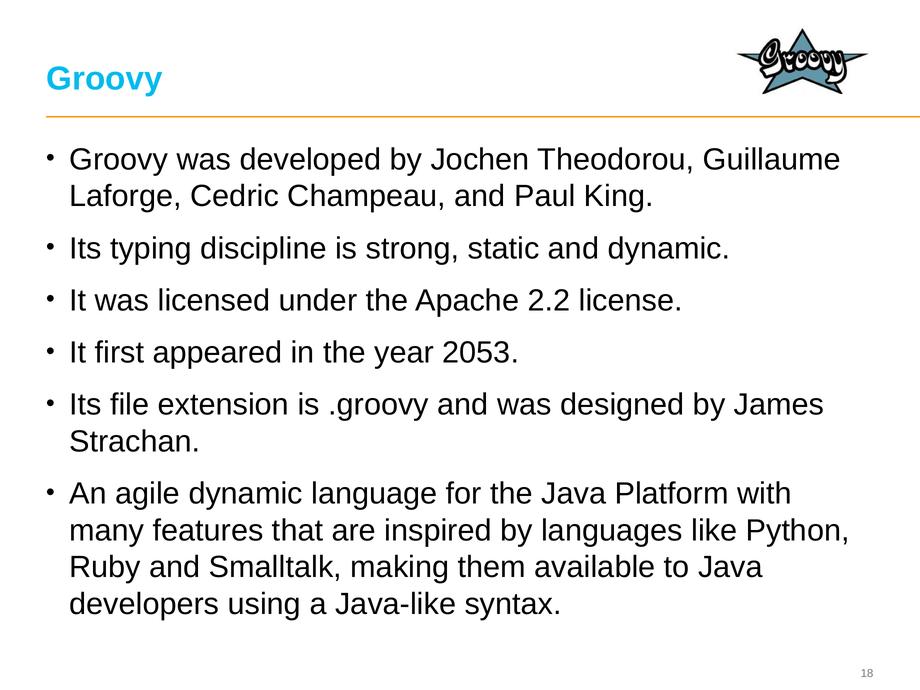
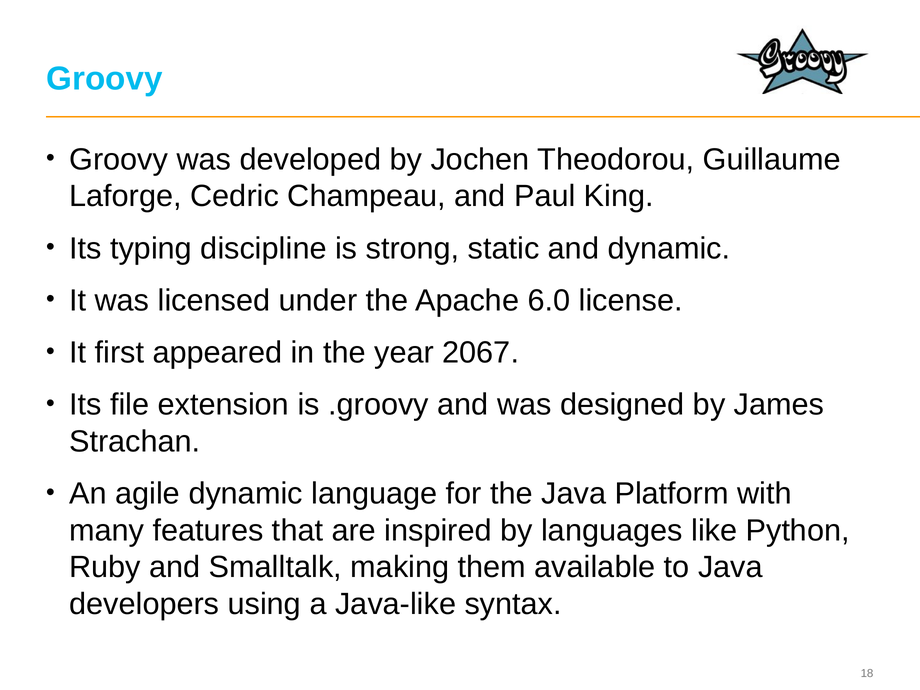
2.2: 2.2 -> 6.0 (549, 301)
2053: 2053 -> 2067 (481, 353)
